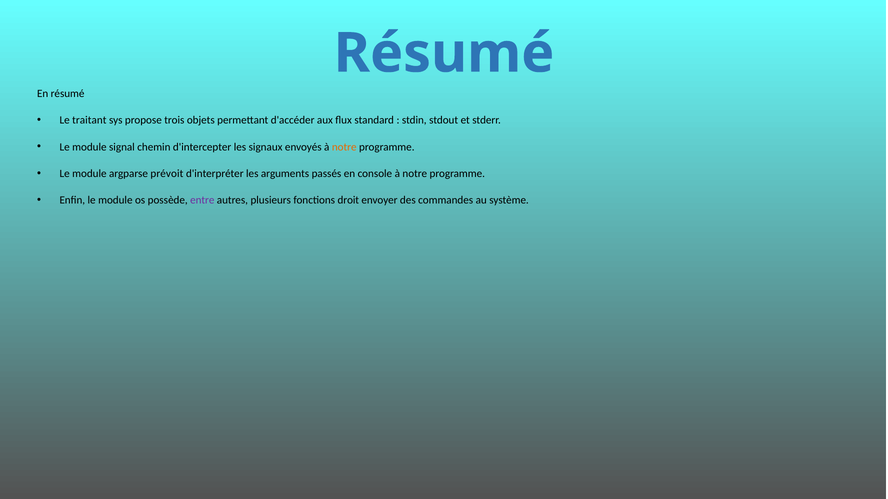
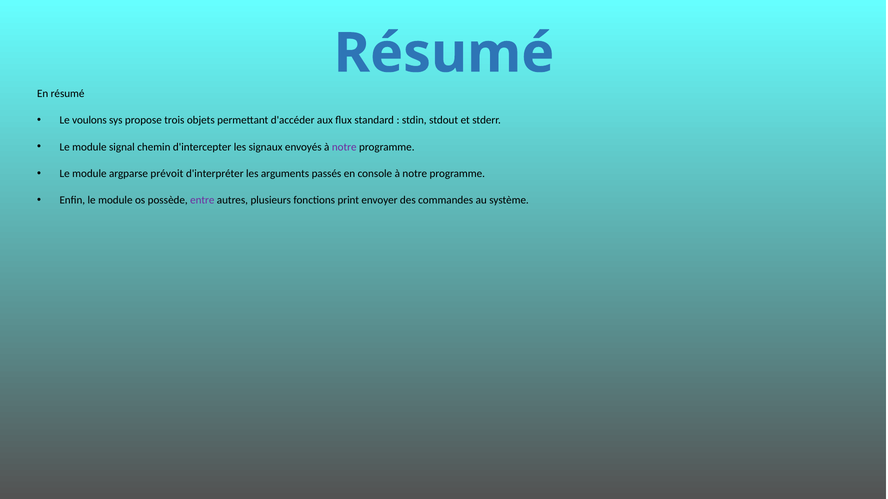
traitant: traitant -> voulons (89, 120)
notre colour: orange -> purple (344, 147)
droit: droit -> print (348, 200)
